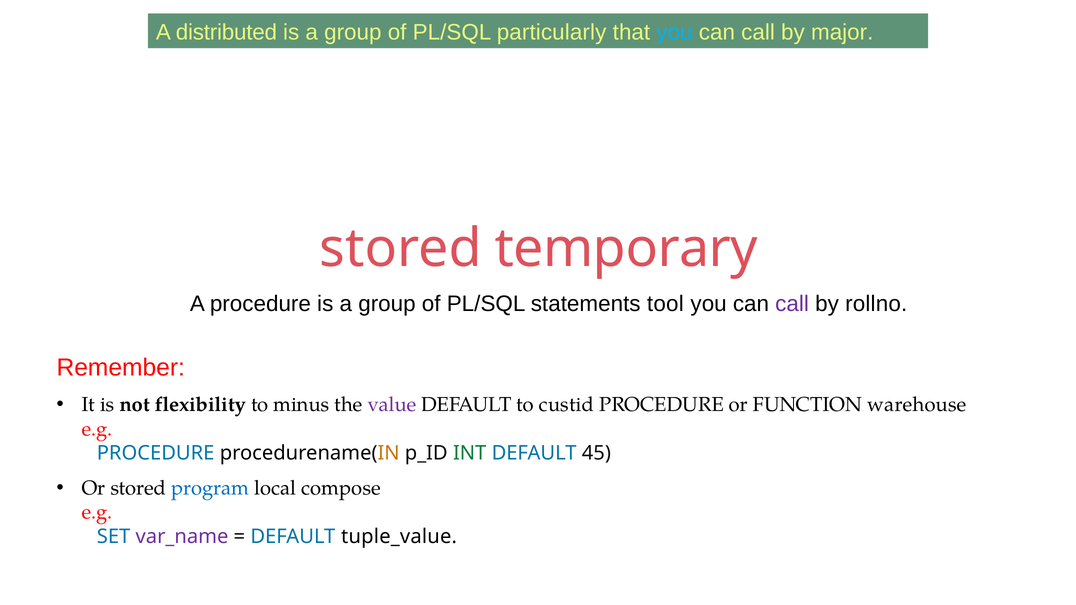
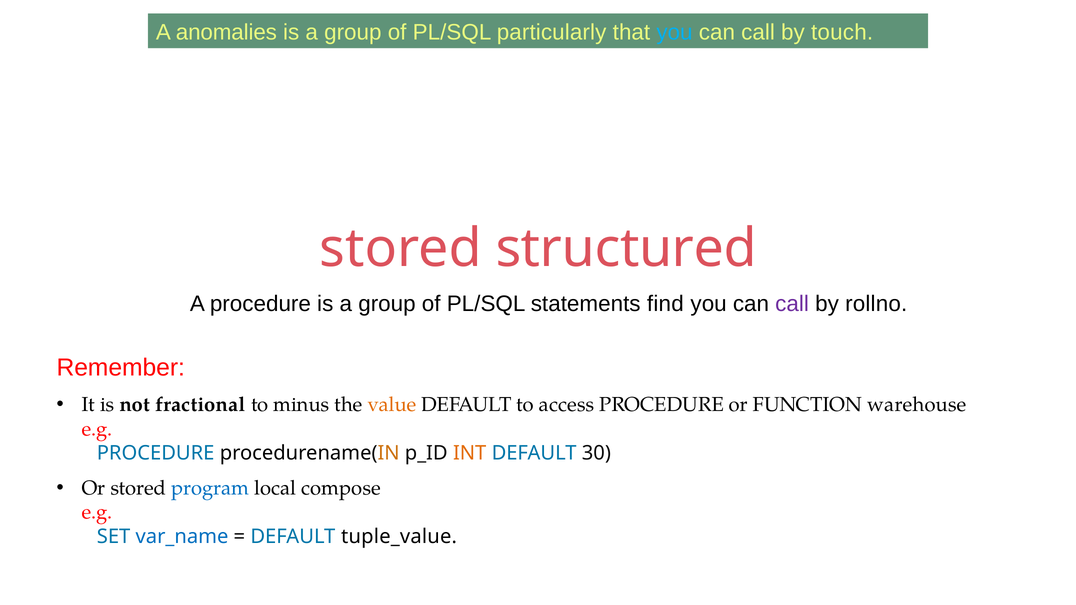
distributed: distributed -> anomalies (226, 32)
major: major -> touch (842, 32)
temporary: temporary -> structured (626, 248)
tool: tool -> find (665, 304)
flexibility: flexibility -> fractional (200, 405)
value colour: purple -> orange (392, 405)
custid: custid -> access (567, 405)
INT colour: green -> orange (470, 453)
45: 45 -> 30 (596, 453)
var_name colour: purple -> blue (182, 537)
